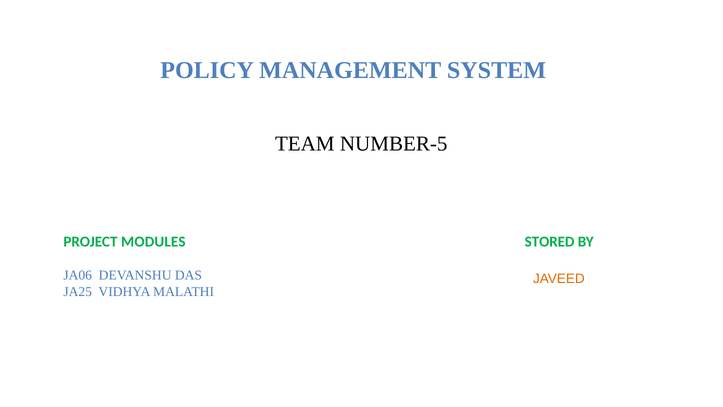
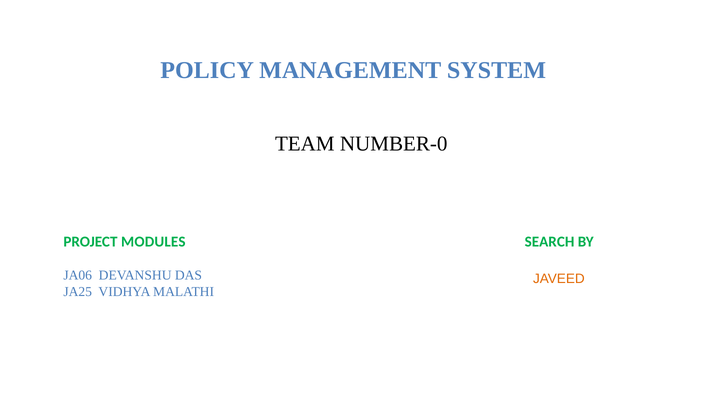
NUMBER-5: NUMBER-5 -> NUMBER-0 (394, 144)
STORED: STORED -> SEARCH (550, 242)
